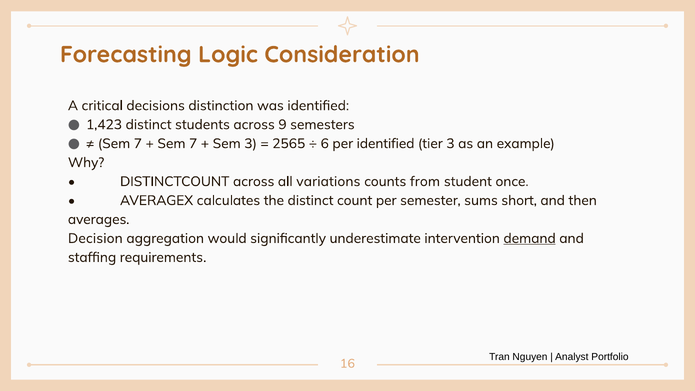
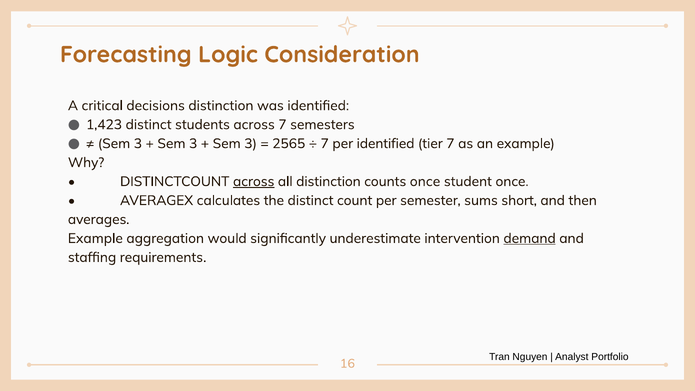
across 9: 9 -> 7 (282, 125)
7: 7 -> 3 (138, 144)
7: 7 -> 3 (193, 144)
6: 6 -> 7 (325, 144)
tier 3: 3 -> 7 (450, 144)
across underline: none -> present (254, 181)
all variations: variations -> distinction (328, 181)
counts from: from -> once (425, 181)
Decision: Decision -> Example (95, 238)
